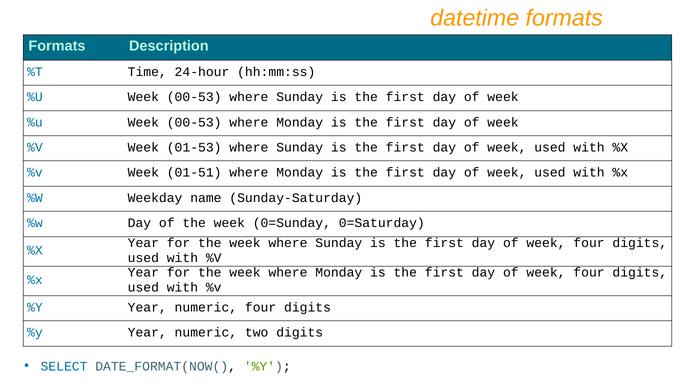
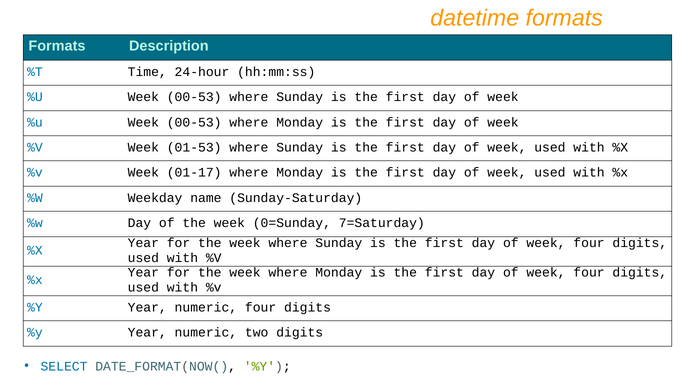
01-51: 01-51 -> 01-17 (194, 173)
0=Saturday: 0=Saturday -> 7=Saturday (382, 223)
